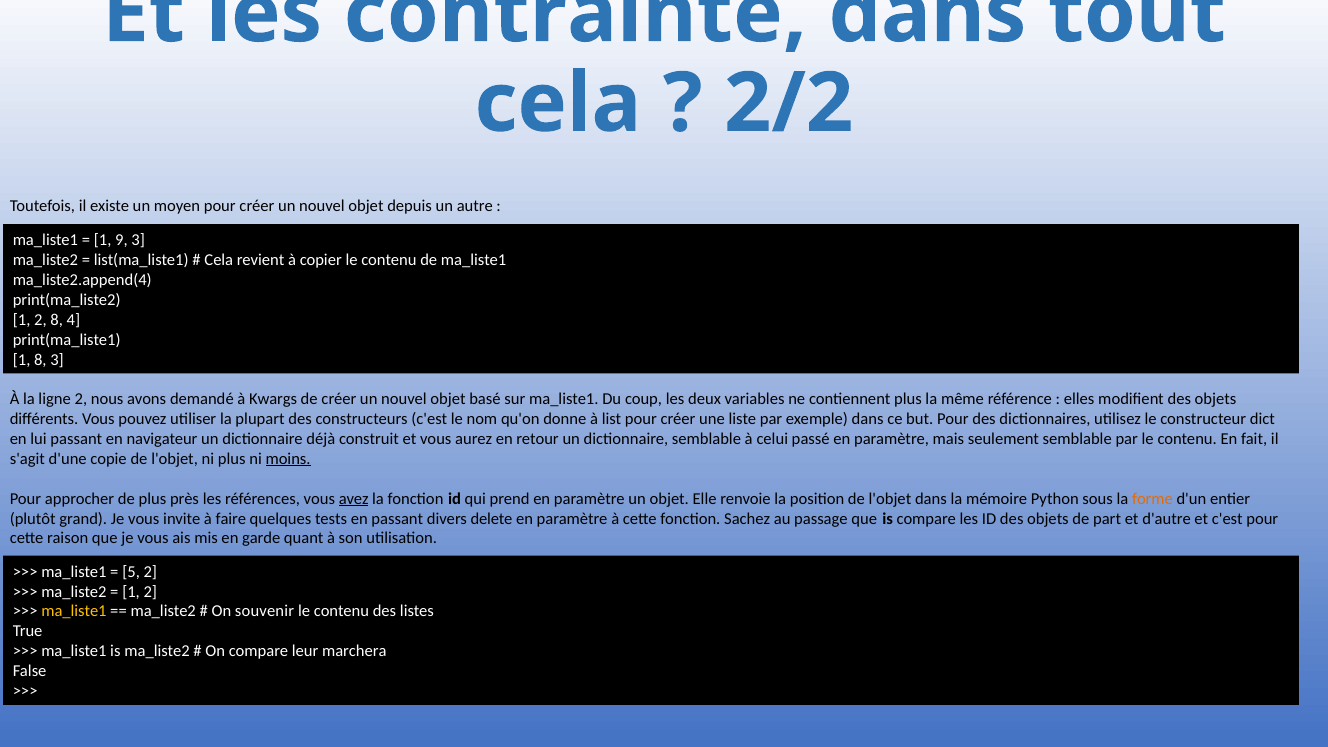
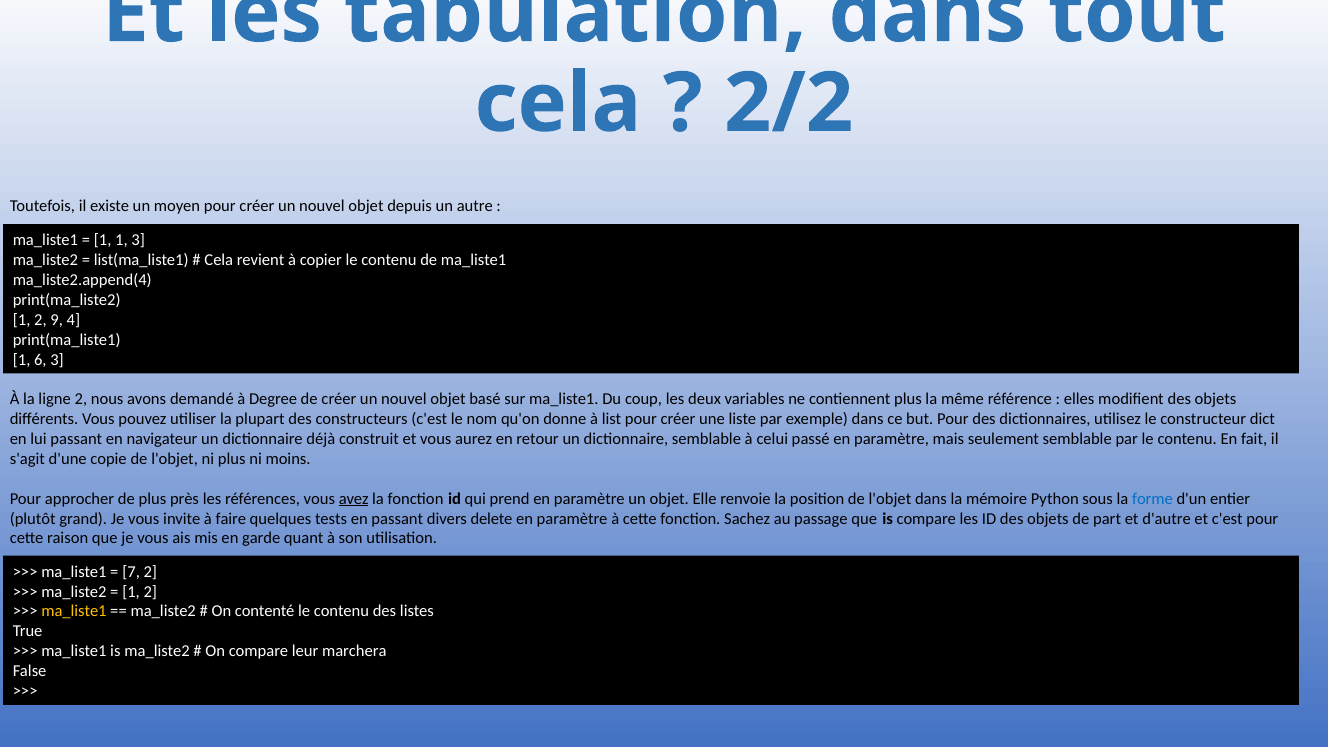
contrainte: contrainte -> tabulation (575, 14)
1 9: 9 -> 1 (121, 240)
2 8: 8 -> 9 (57, 320)
1 8: 8 -> 6 (40, 360)
Kwargs: Kwargs -> Degree (273, 399)
moins underline: present -> none (288, 459)
forme colour: orange -> blue (1152, 499)
5: 5 -> 7 (131, 572)
souvenir: souvenir -> contenté (265, 611)
